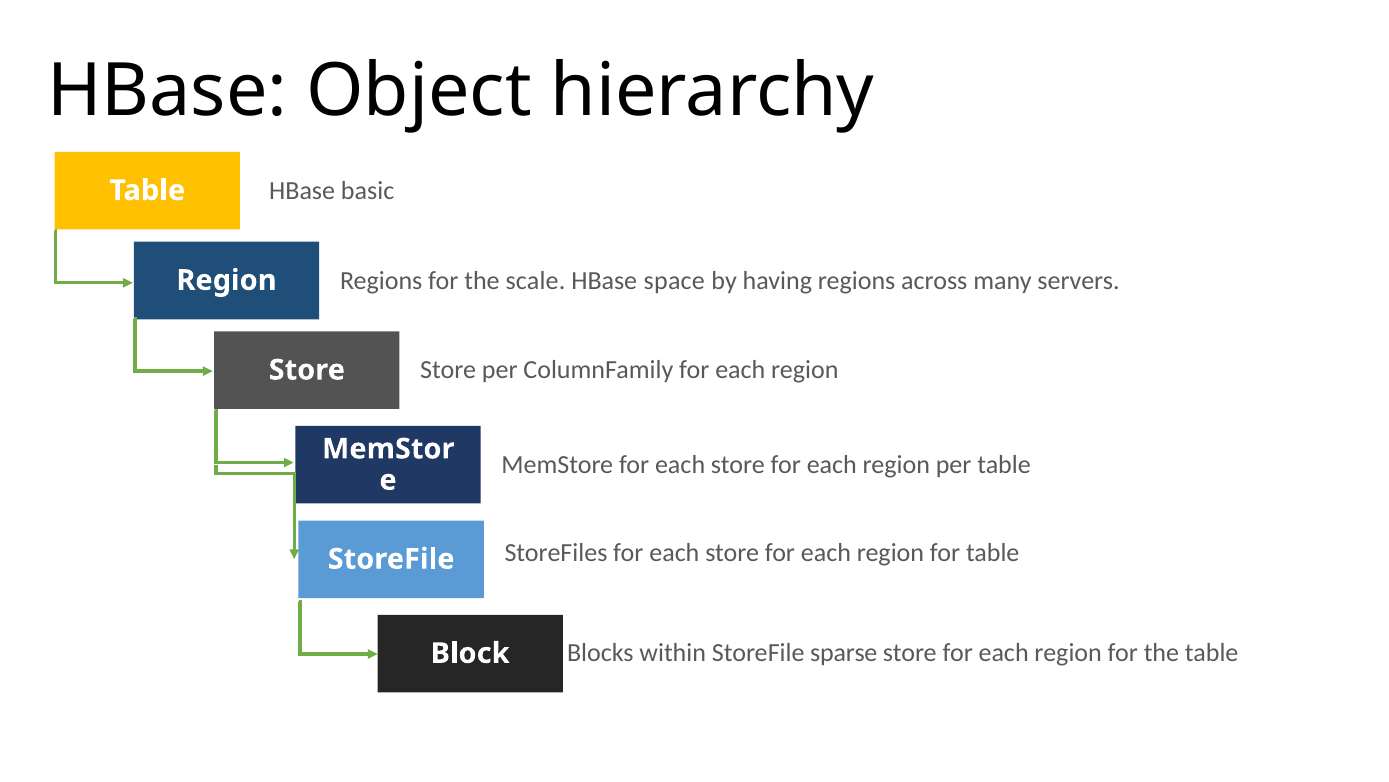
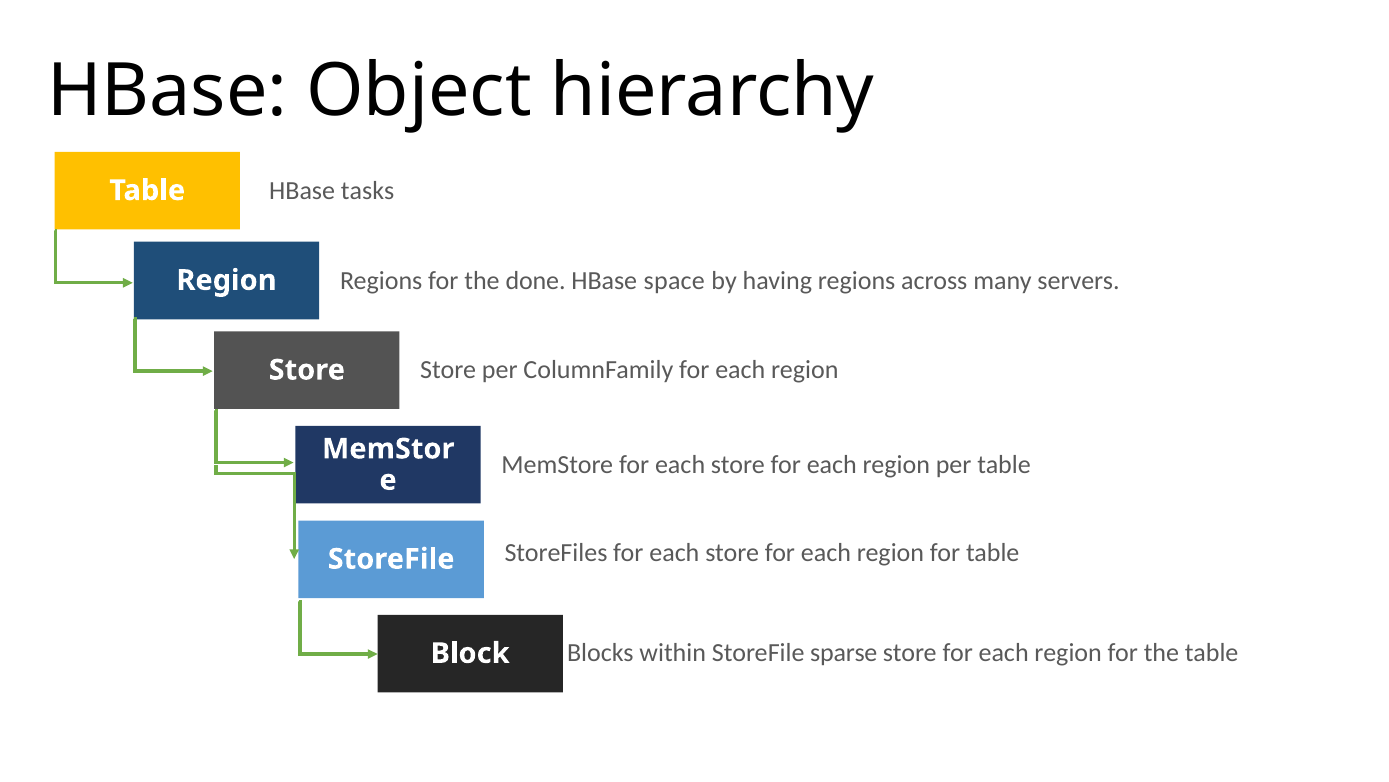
basic: basic -> tasks (368, 190)
scale: scale -> done (536, 280)
